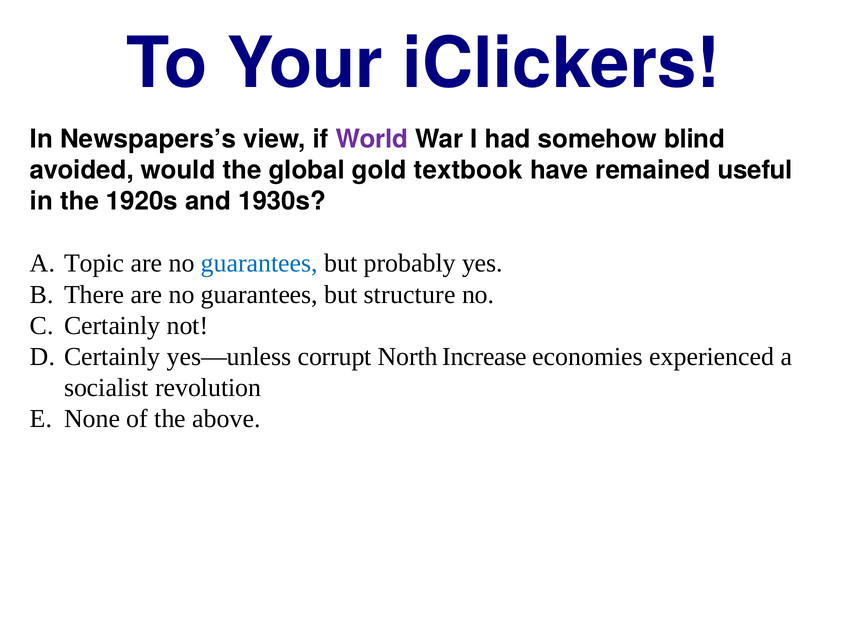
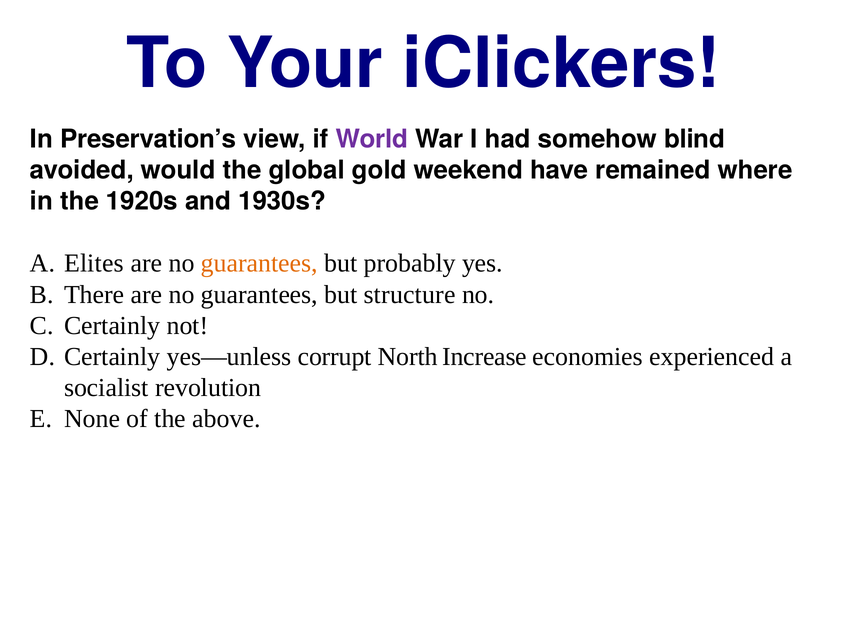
Newspapers’s: Newspapers’s -> Preservation’s (148, 139)
textbook: textbook -> weekend (468, 170)
useful: useful -> where (755, 170)
Topic: Topic -> Elites (94, 263)
guarantees colour: blue -> orange (259, 263)
